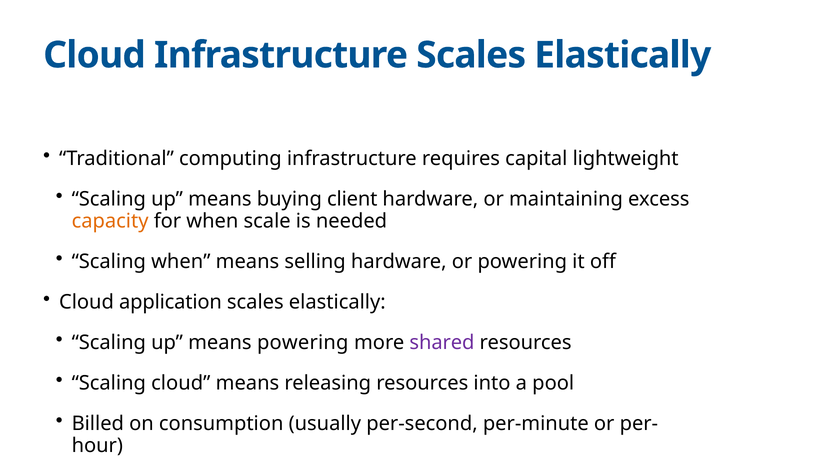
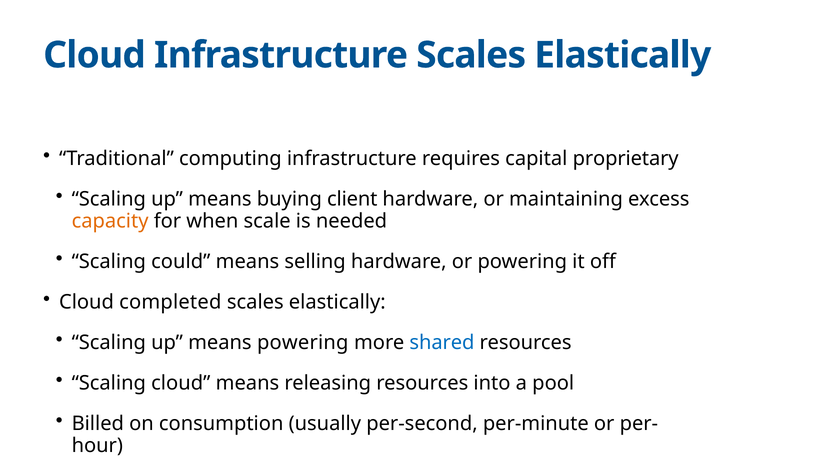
lightweight: lightweight -> proprietary (626, 158)
Scaling when: when -> could (181, 261)
application: application -> completed (170, 302)
shared colour: purple -> blue (442, 342)
